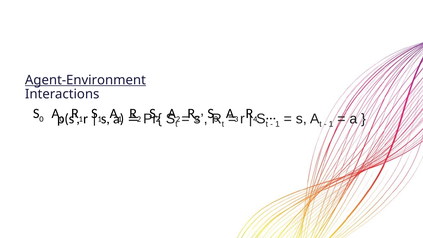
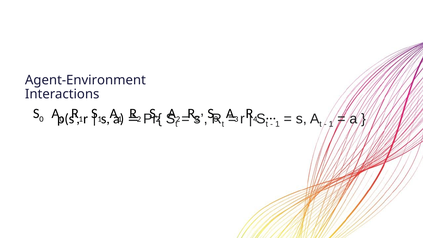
Agent-Environment underline: present -> none (85, 80)
